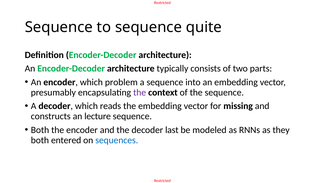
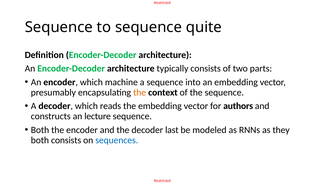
problem: problem -> machine (121, 82)
the colour: purple -> orange (140, 92)
missing: missing -> authors (238, 106)
both entered: entered -> consists (66, 140)
